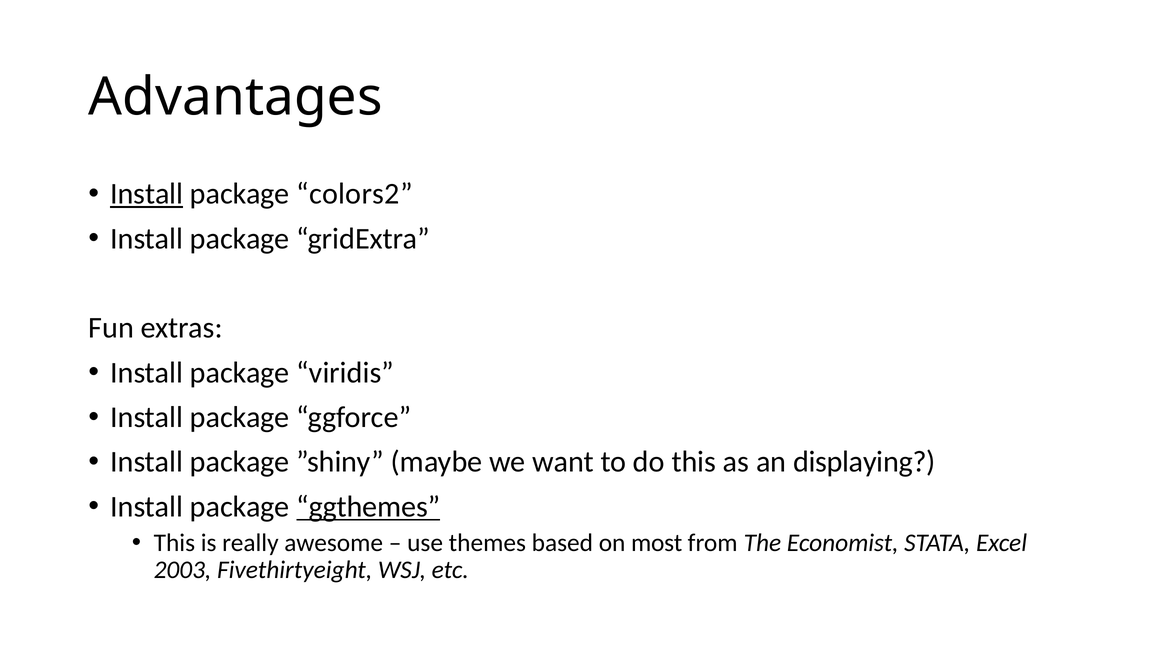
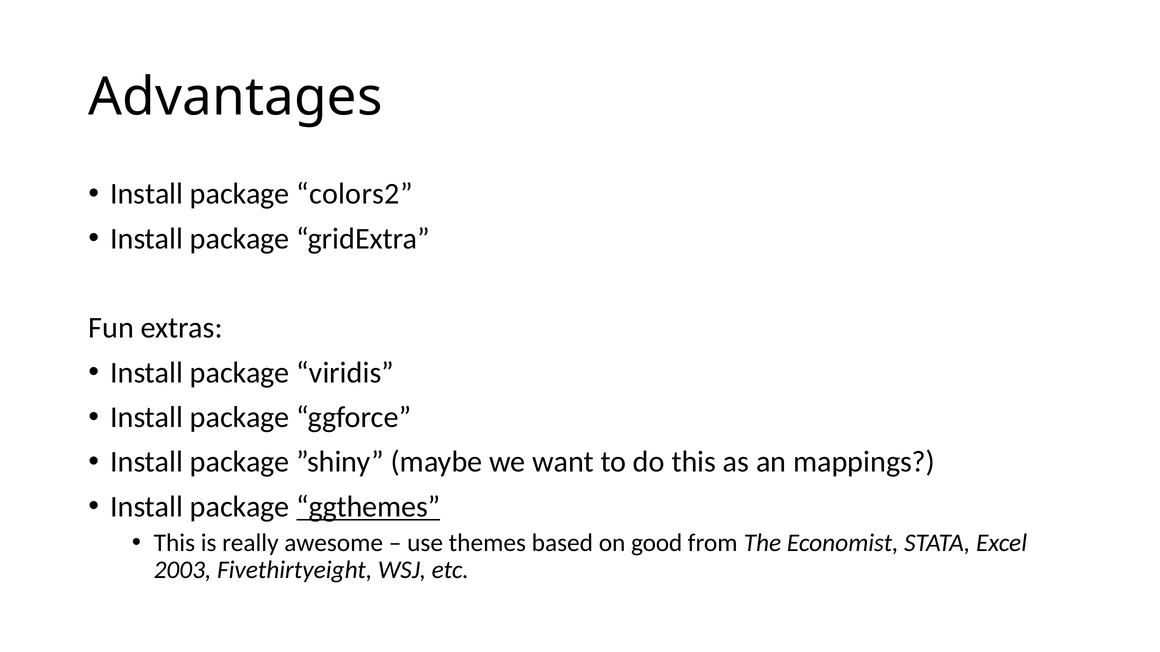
Install underline: present -> none (147, 194)
displaying: displaying -> mappings (864, 462)
most: most -> good (657, 543)
